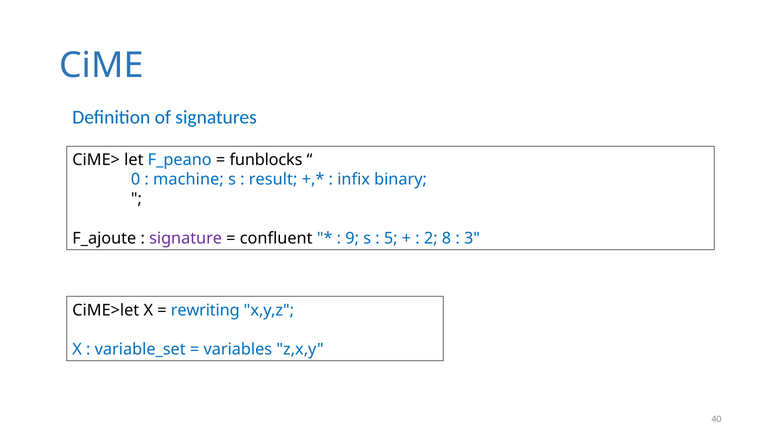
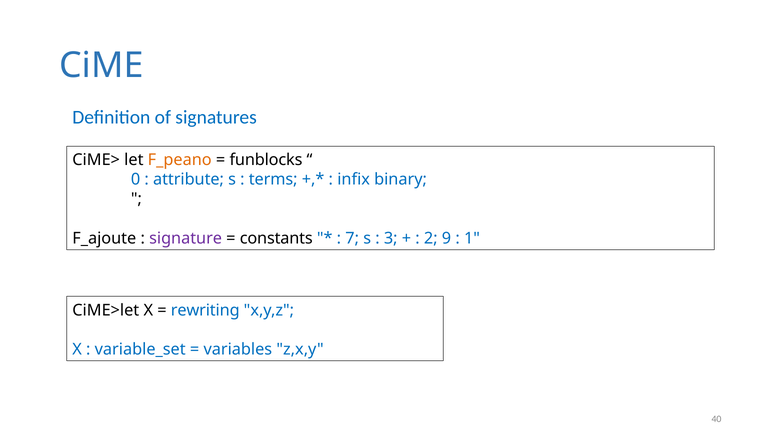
F_peano colour: blue -> orange (180, 160)
machine: machine -> attribute (189, 180)
result: result -> terms (273, 180)
confluent: confluent -> constants (276, 238)
9: 9 -> 7 (352, 238)
5: 5 -> 3 (391, 238)
8: 8 -> 9 (447, 238)
3: 3 -> 1 (472, 238)
